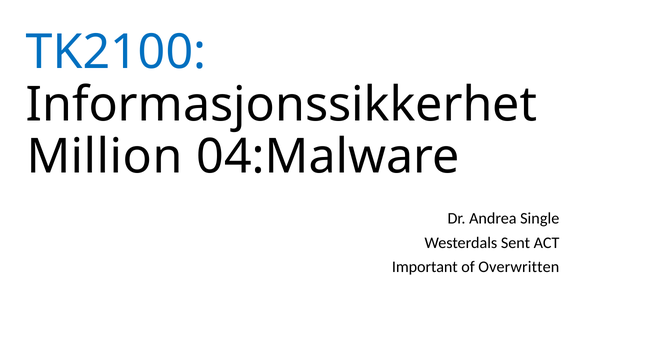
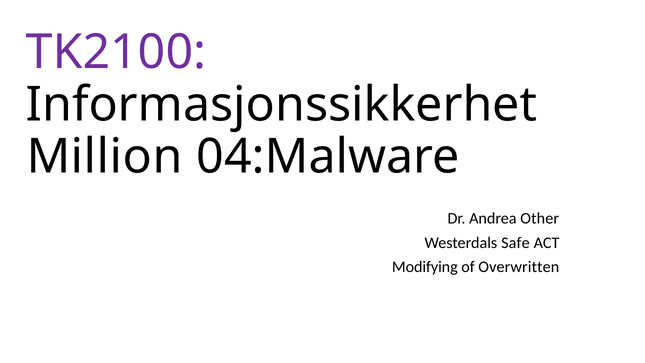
TK2100 colour: blue -> purple (116, 52)
Single: Single -> Other (540, 218)
Sent: Sent -> Safe (515, 243)
Important: Important -> Modifying (425, 267)
